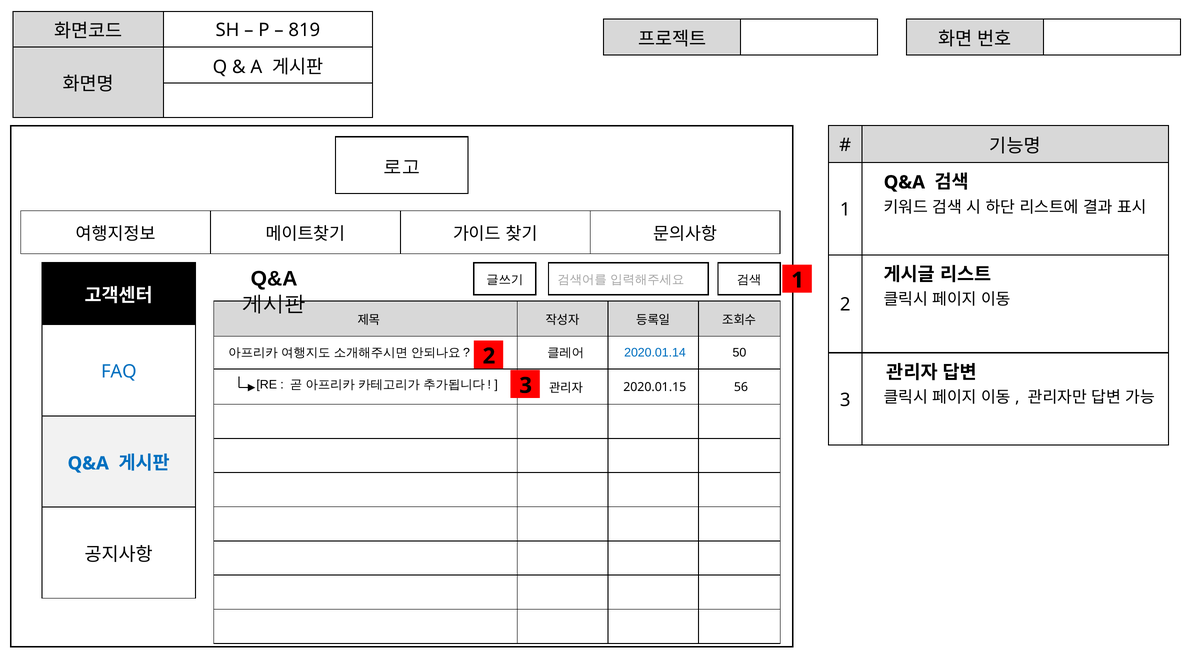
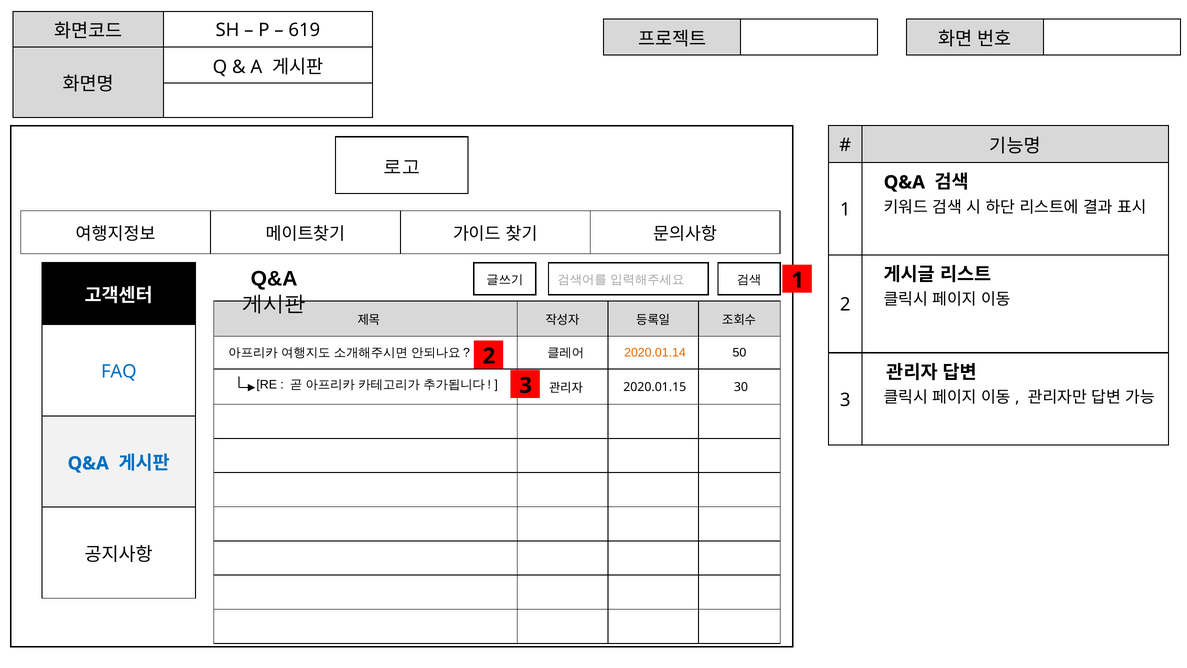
819: 819 -> 619 (304, 30)
2020.01.14 colour: blue -> orange (655, 353)
56: 56 -> 30 (741, 387)
